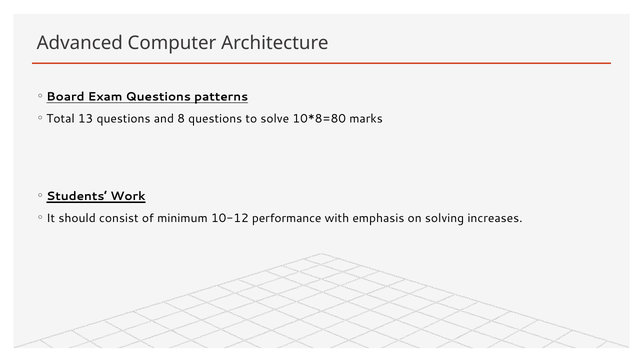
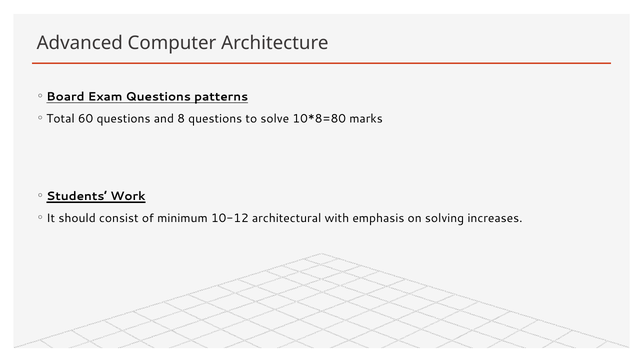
13: 13 -> 60 (86, 118)
performance: performance -> architectural (287, 218)
